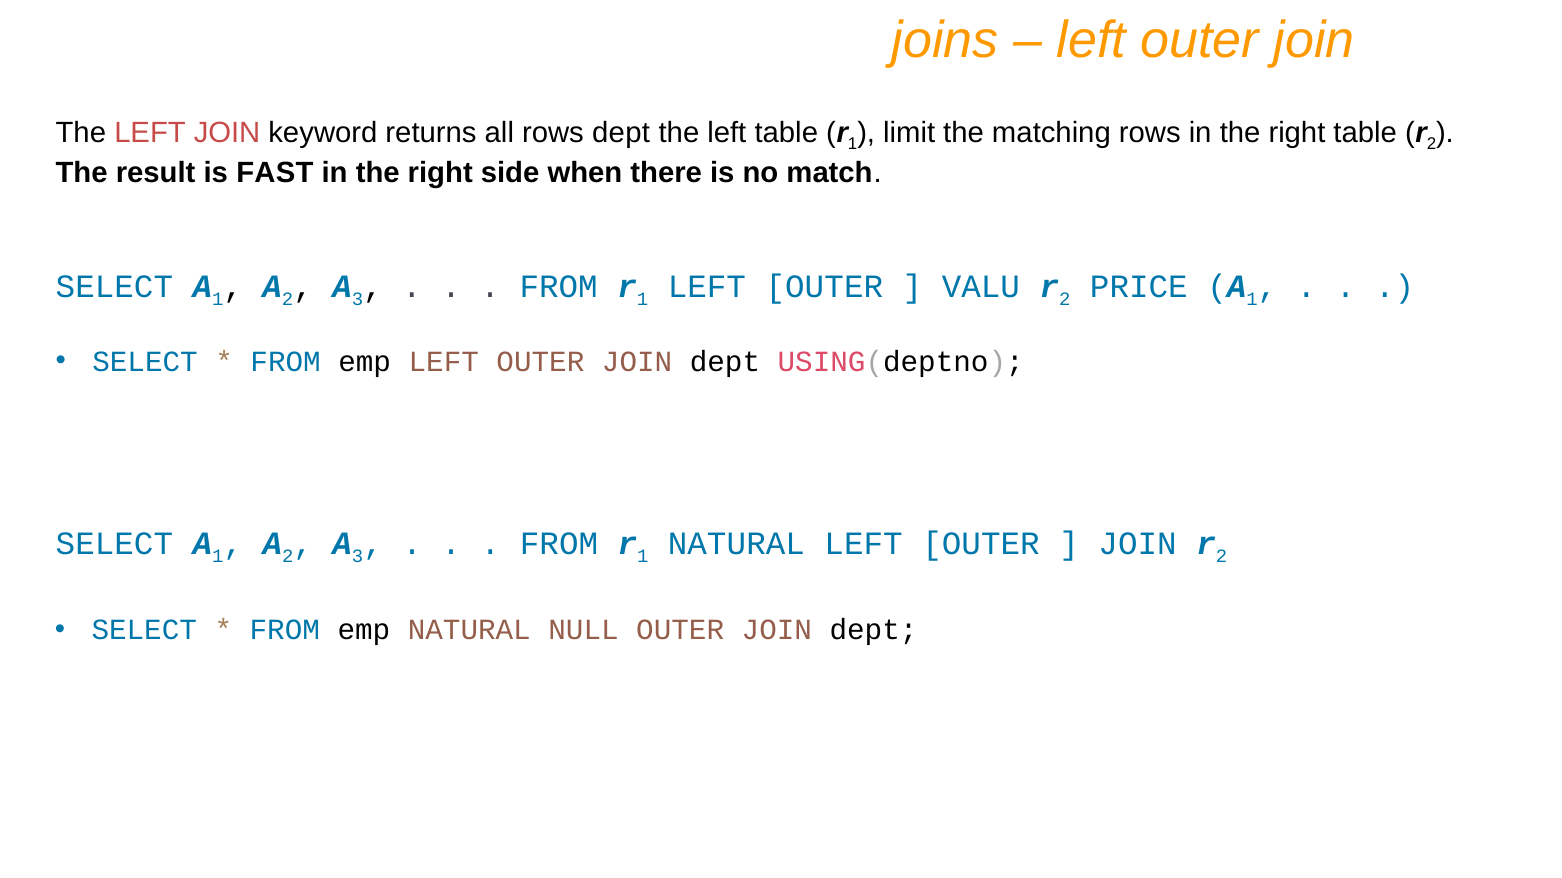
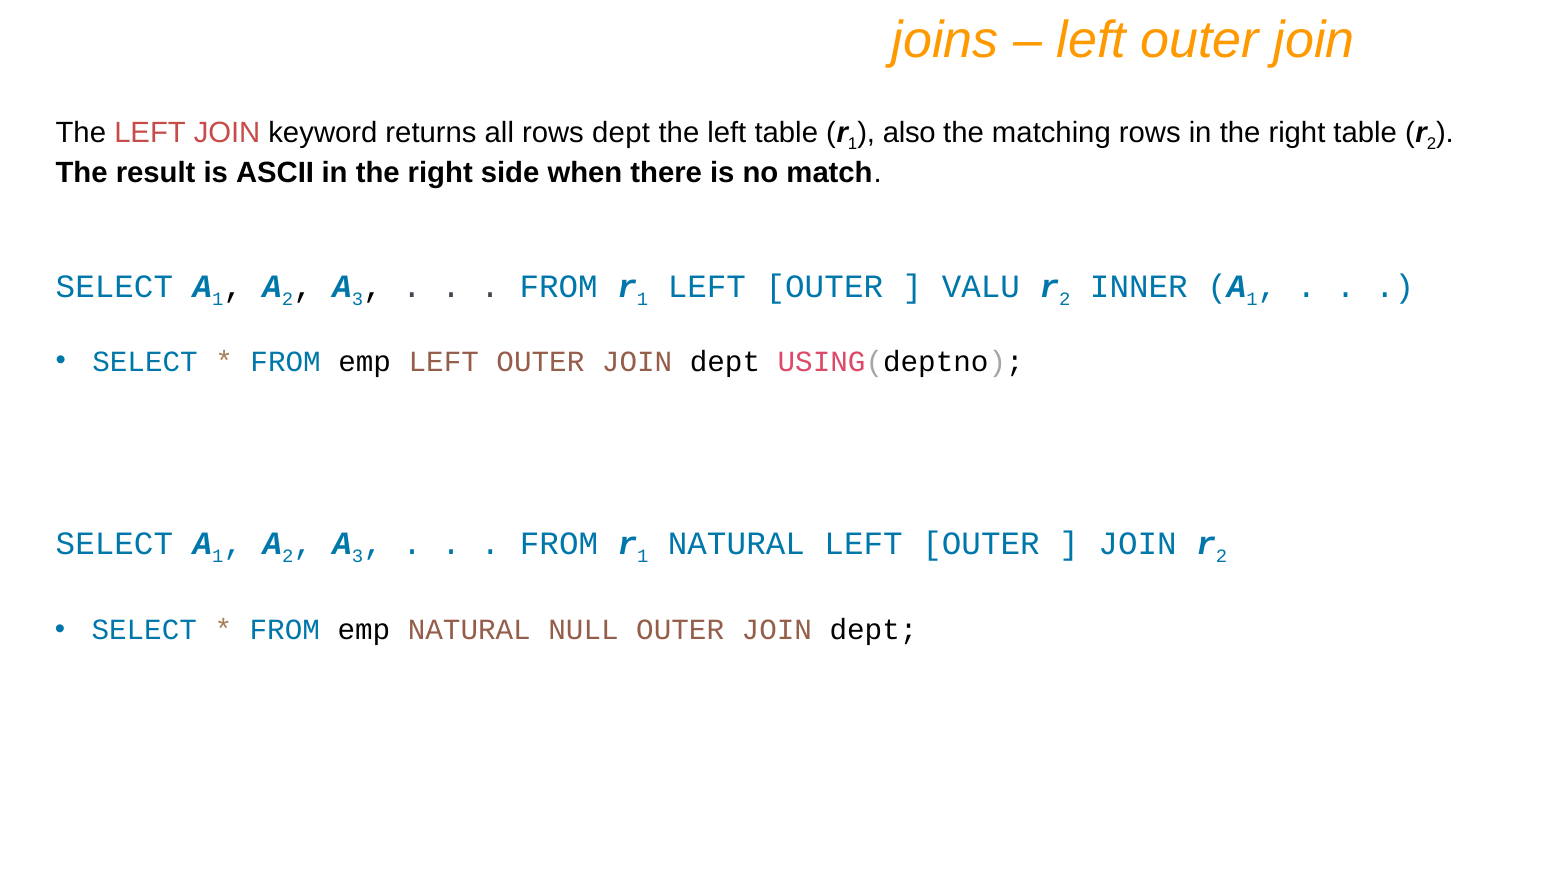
limit: limit -> also (909, 133)
FAST: FAST -> ASCII (275, 173)
PRICE: PRICE -> INNER (1139, 287)
